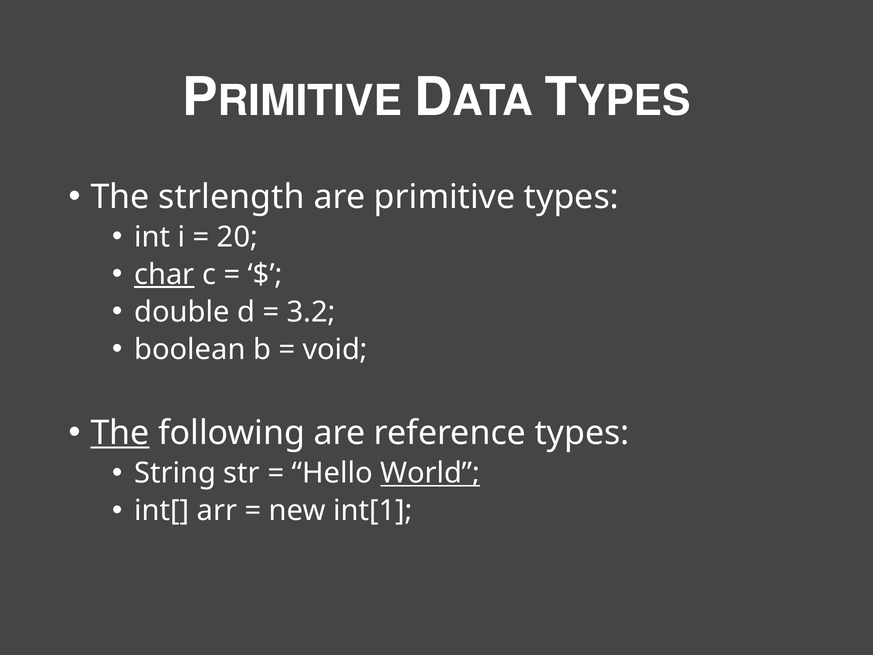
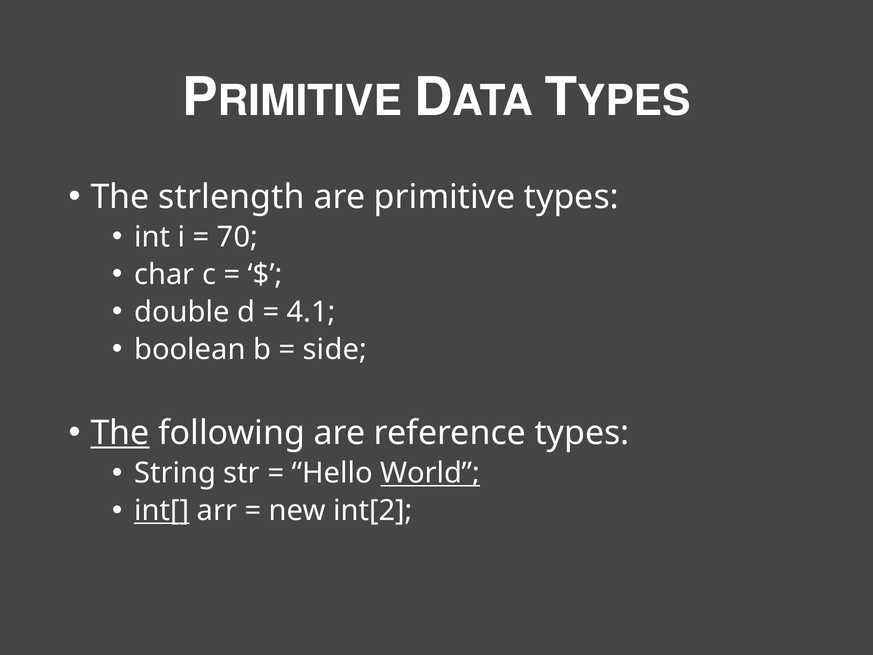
20: 20 -> 70 (238, 237)
char underline: present -> none (164, 274)
3.2: 3.2 -> 4.1 (311, 312)
void: void -> side (335, 349)
int[ underline: none -> present (162, 511)
int[1: int[1 -> int[2 (373, 511)
